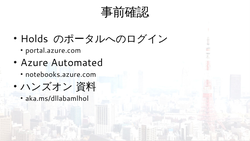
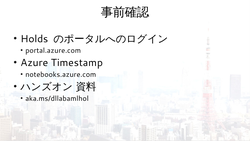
Automated: Automated -> Timestamp (77, 63)
